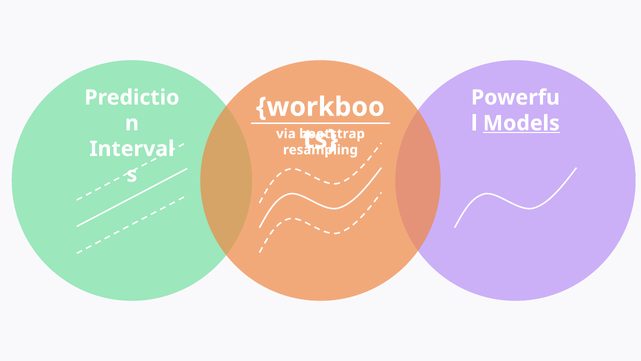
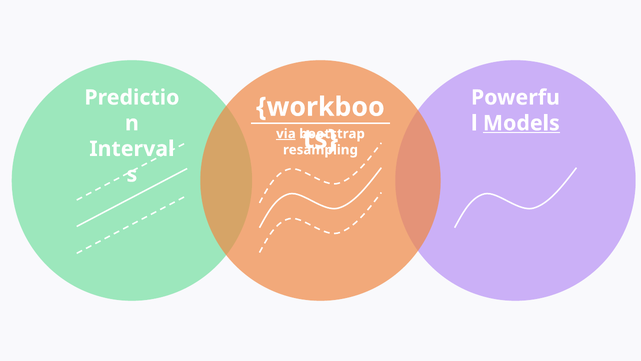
via underline: none -> present (286, 134)
